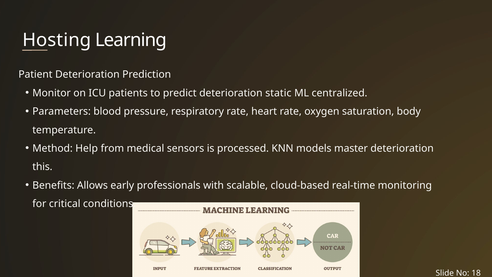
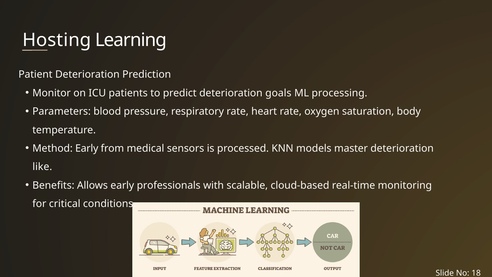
static: static -> goals (278, 93)
centralized: centralized -> processing (340, 93)
Method Help: Help -> Early (87, 148)
this: this -> like (42, 167)
